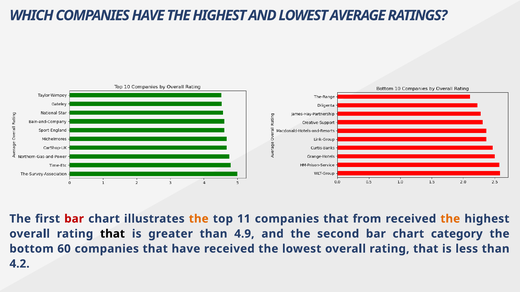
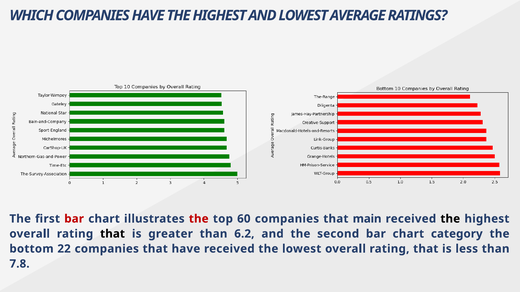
the colour: orange -> red (199, 219)
11: 11 -> 60 (244, 219)
from: from -> main (367, 219)
the colour: orange -> black (450, 219)
4.9: 4.9 -> 6.2 (244, 234)
60: 60 -> 22 (64, 249)
4.2: 4.2 -> 7.8 (20, 264)
